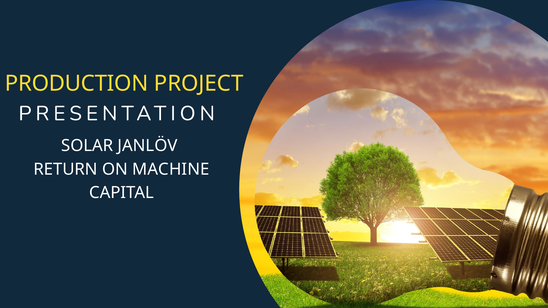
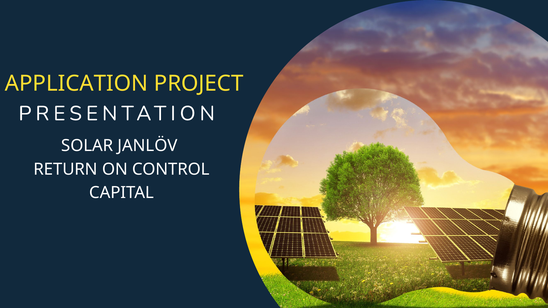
PRODUCTION: PRODUCTION -> APPLICATION (76, 84)
MACHINE: MACHINE -> CONTROL (171, 169)
